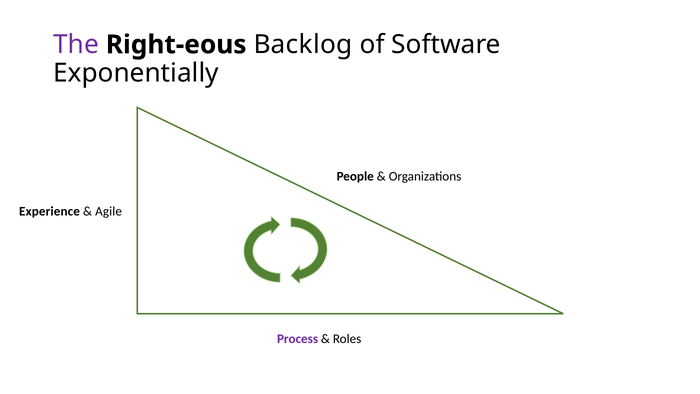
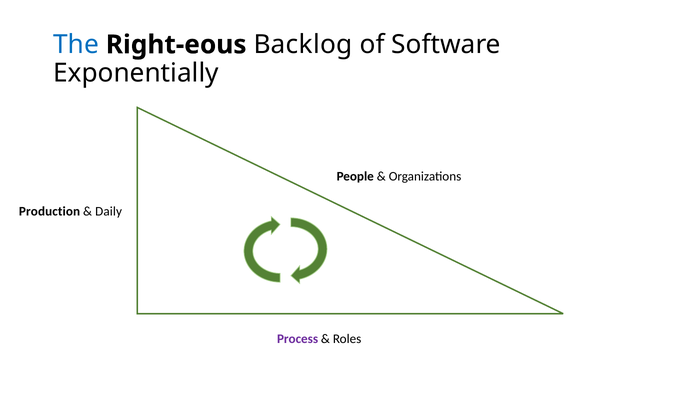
The colour: purple -> blue (76, 45)
Experience: Experience -> Production (50, 211)
Agile: Agile -> Daily (109, 211)
